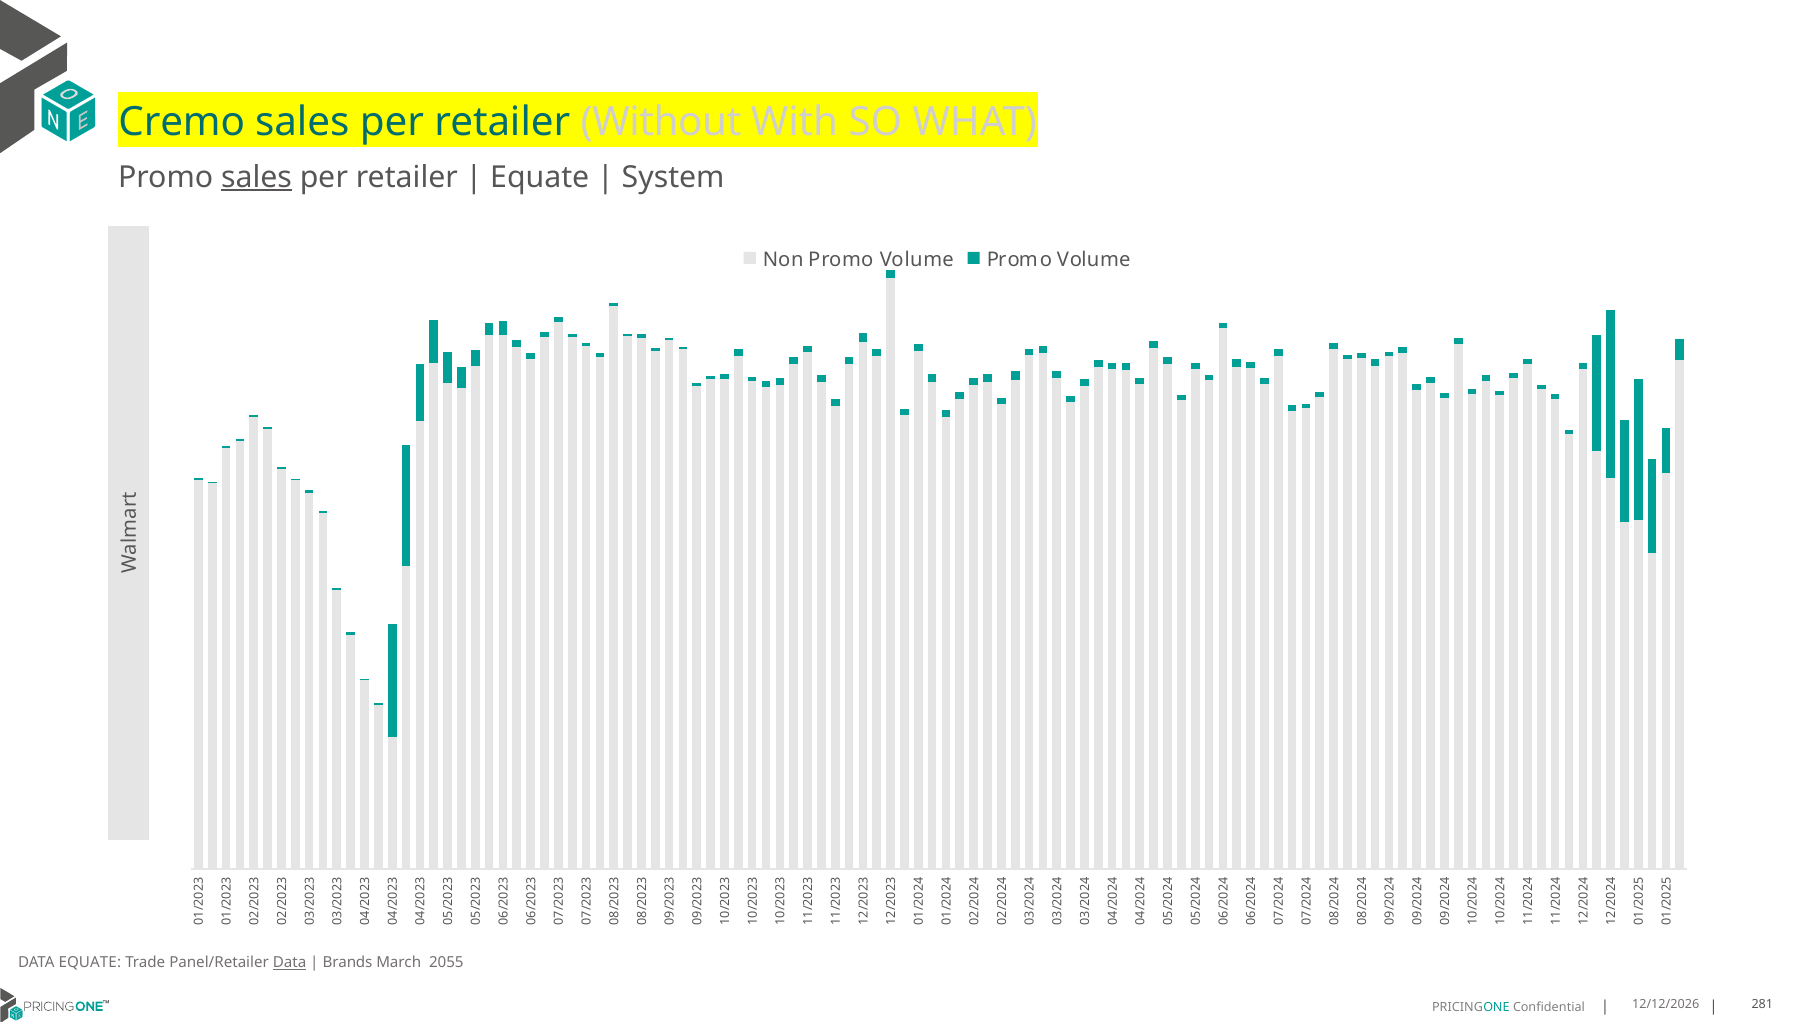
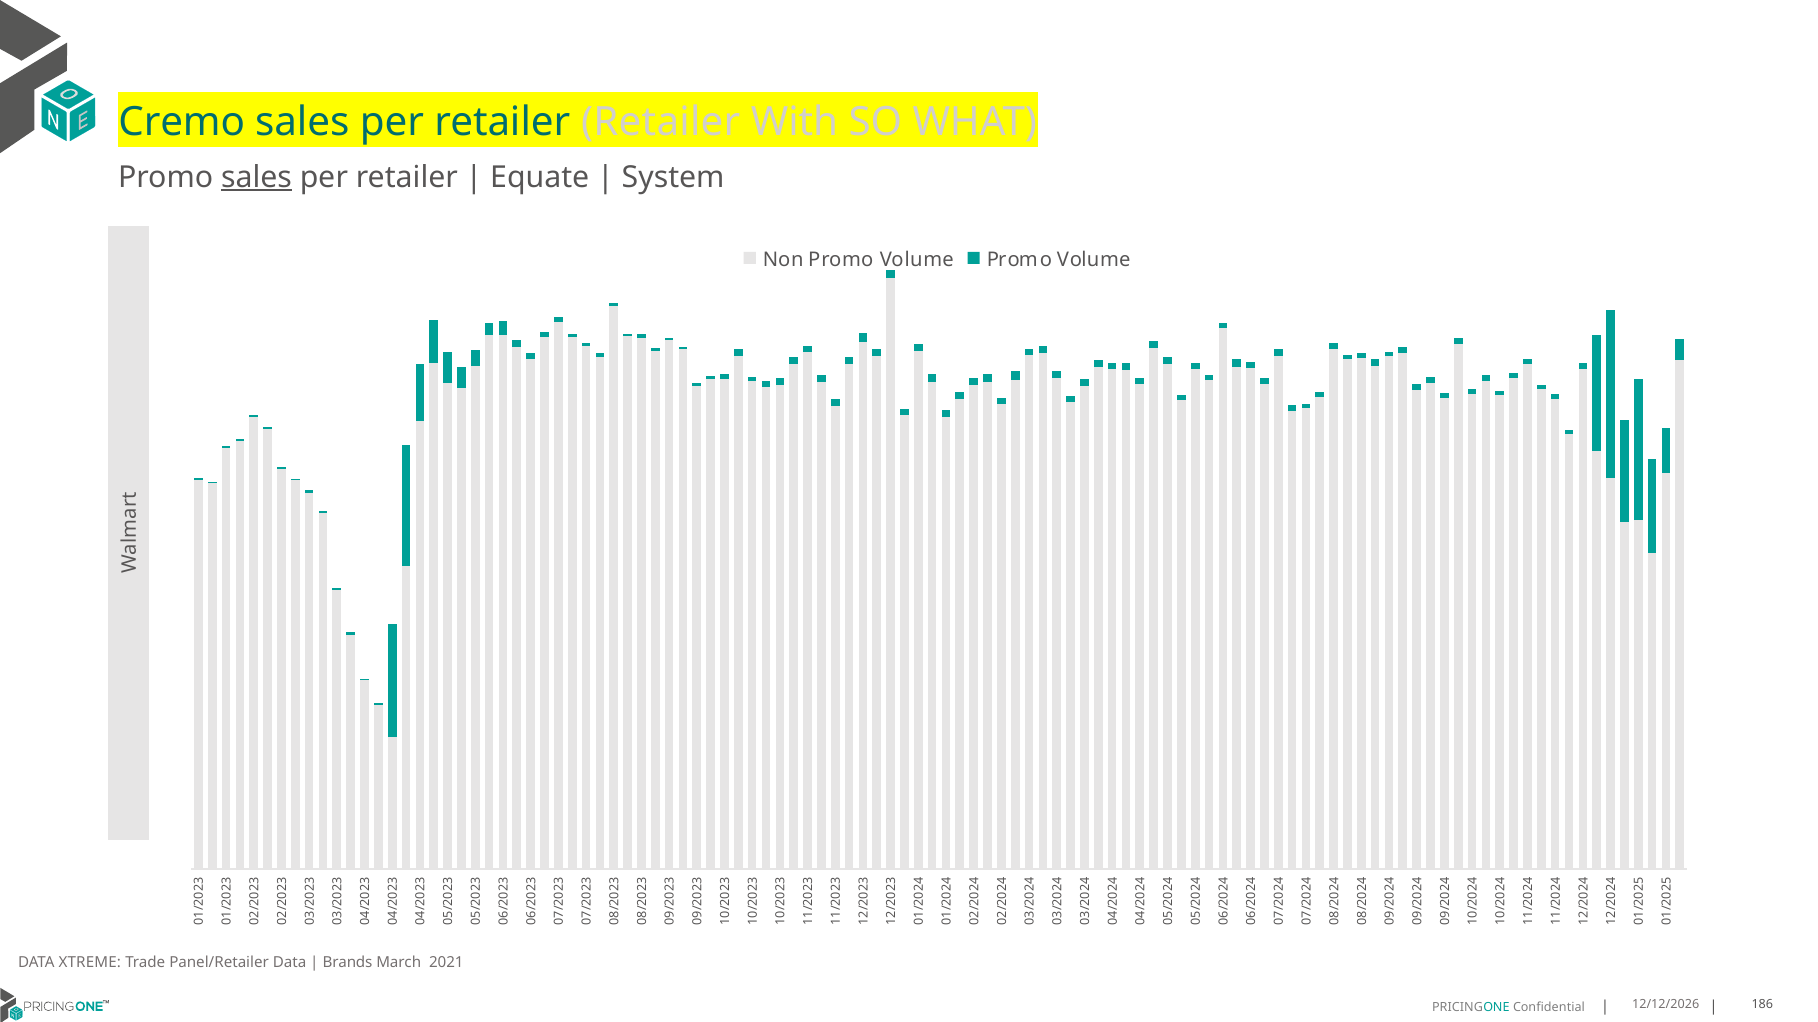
retailer Without: Without -> Retailer (661, 122)
DATA EQUATE: EQUATE -> XTREME (90, 963)
Data underline: present -> none (290, 963)
2055: 2055 -> 2021 (446, 963)
281: 281 -> 186 (1762, 1005)
